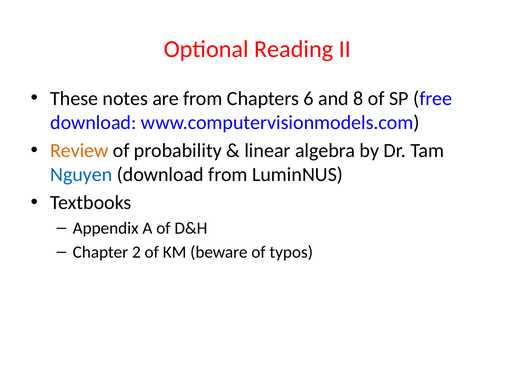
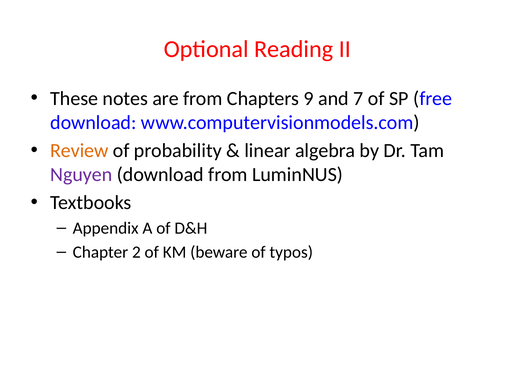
6: 6 -> 9 (309, 99)
8: 8 -> 7 (358, 99)
Nguyen colour: blue -> purple (81, 175)
